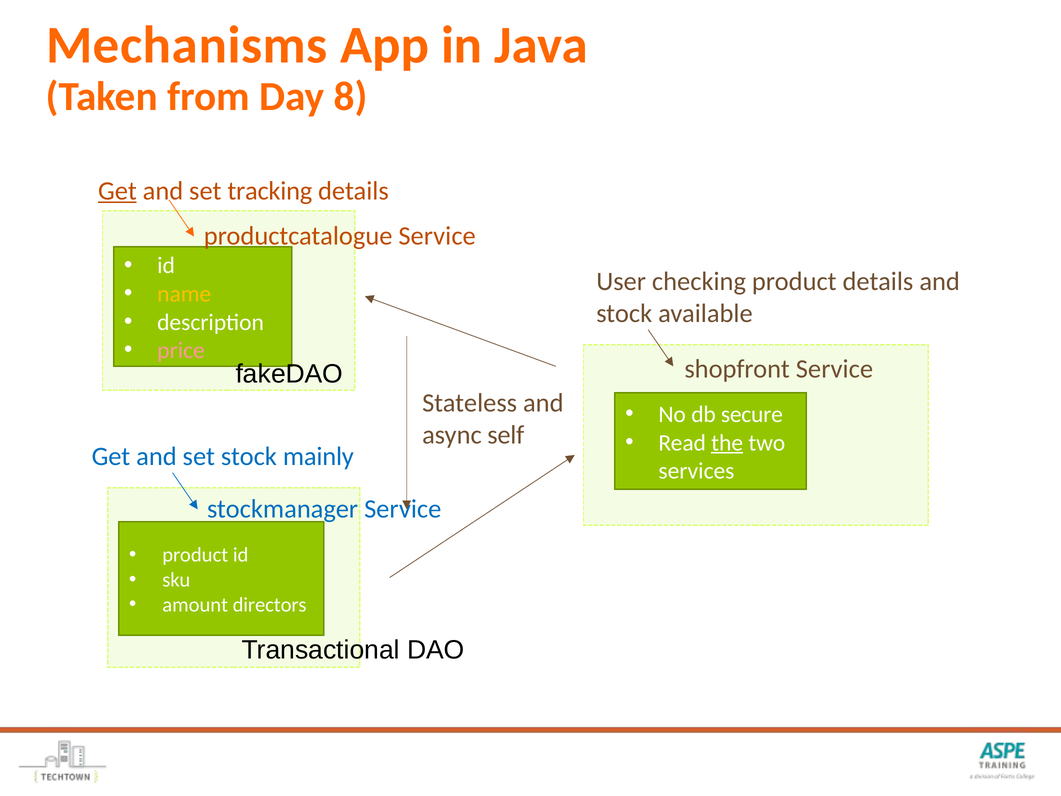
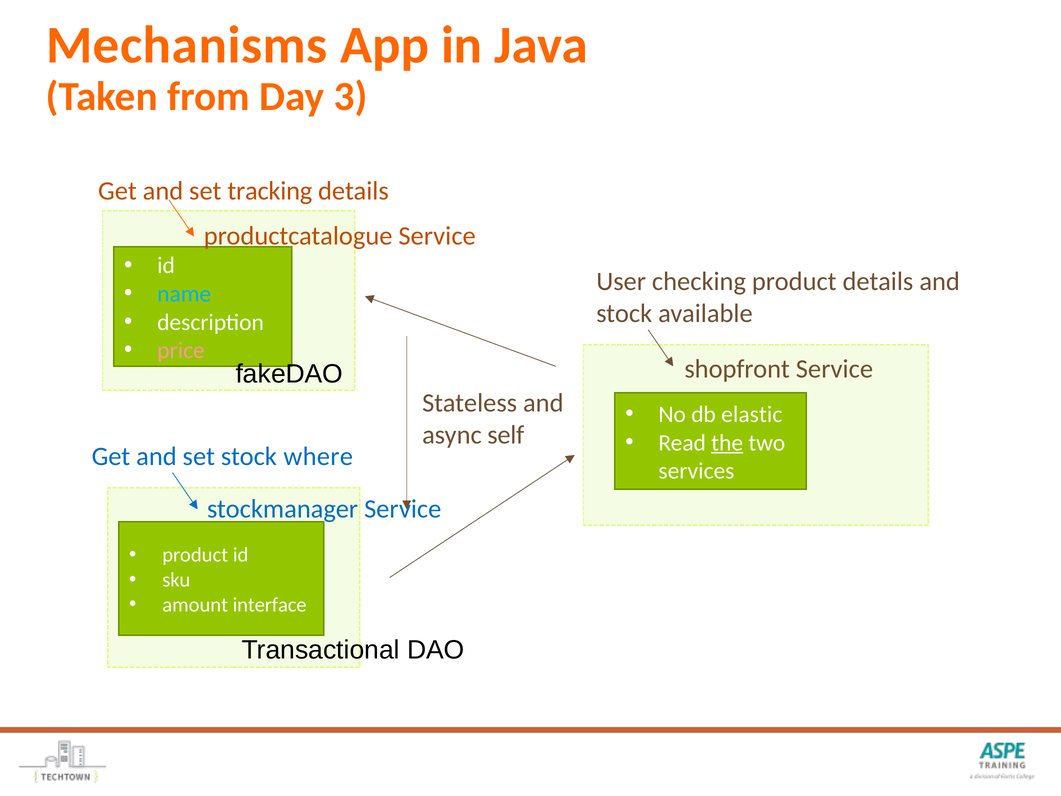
8: 8 -> 3 (350, 96)
Get underline: present -> none (117, 191)
name colour: yellow -> light blue (184, 294)
secure: secure -> elastic (752, 414)
mainly: mainly -> where (318, 456)
directors: directors -> interface (270, 605)
